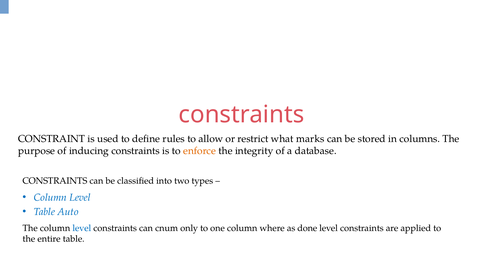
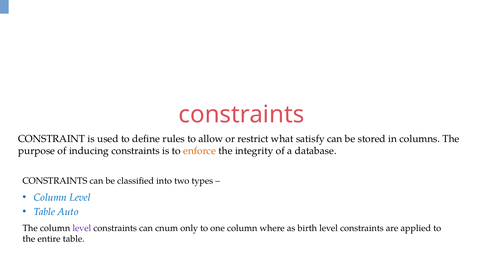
marks: marks -> satisfy (310, 139)
level colour: blue -> purple (82, 228)
done: done -> birth (307, 228)
